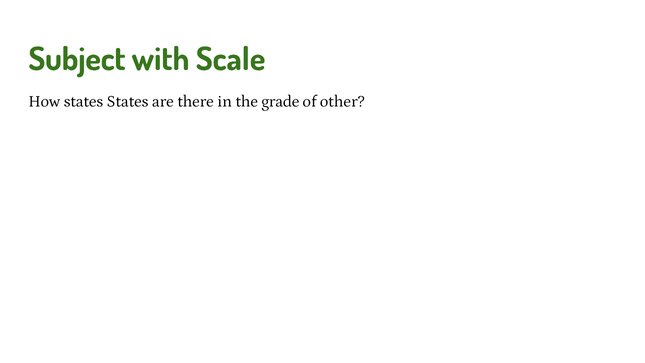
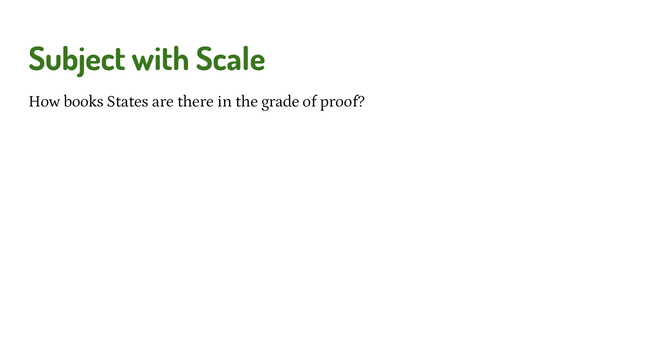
How states: states -> books (84, 101)
other: other -> proof (342, 101)
